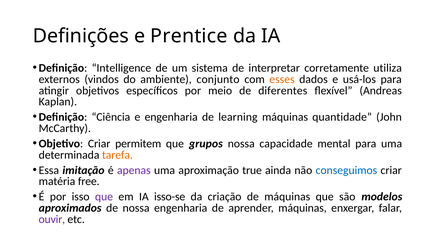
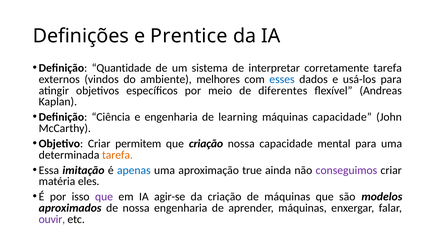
Intelligence: Intelligence -> Quantidade (121, 68)
corretamente utiliza: utiliza -> tarefa (388, 68)
conjunto: conjunto -> melhores (218, 79)
esses colour: orange -> blue (282, 79)
máquinas quantidade: quantidade -> capacidade (342, 117)
que grupos: grupos -> criação (206, 144)
apenas colour: purple -> blue (134, 170)
conseguimos colour: blue -> purple (346, 170)
free: free -> eles (89, 182)
isso-se: isso-se -> agir-se (170, 197)
